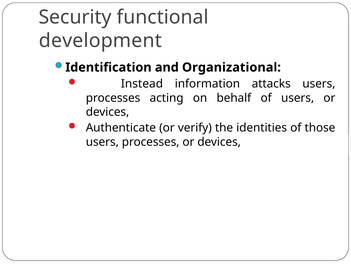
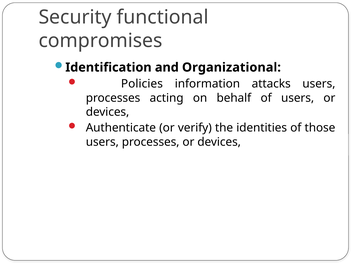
development: development -> compromises (101, 41)
Instead: Instead -> Policies (142, 84)
